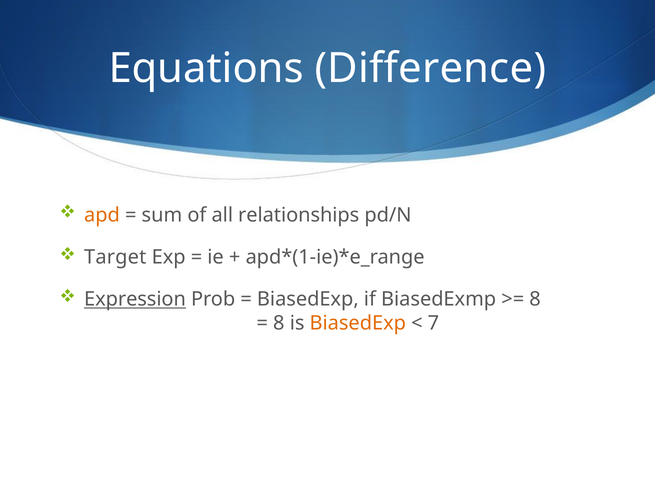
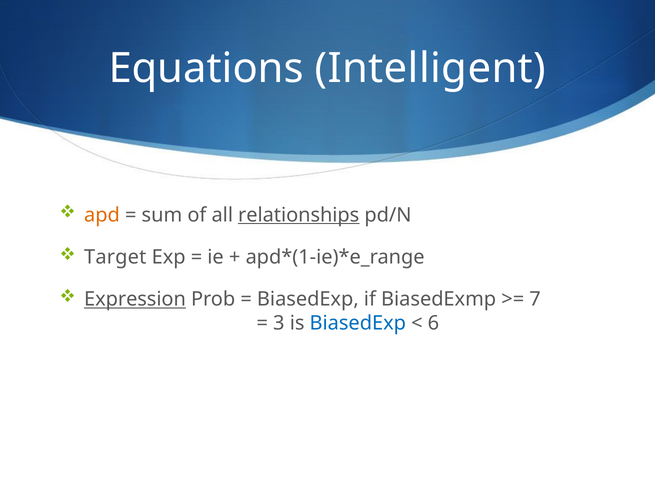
Difference: Difference -> Intelligent (430, 69)
relationships underline: none -> present (299, 215)
8: 8 -> 7 (535, 300)
8: 8 -> 3 (279, 324)
BiasedExp colour: orange -> blue (358, 324)
7: 7 -> 6 (433, 324)
